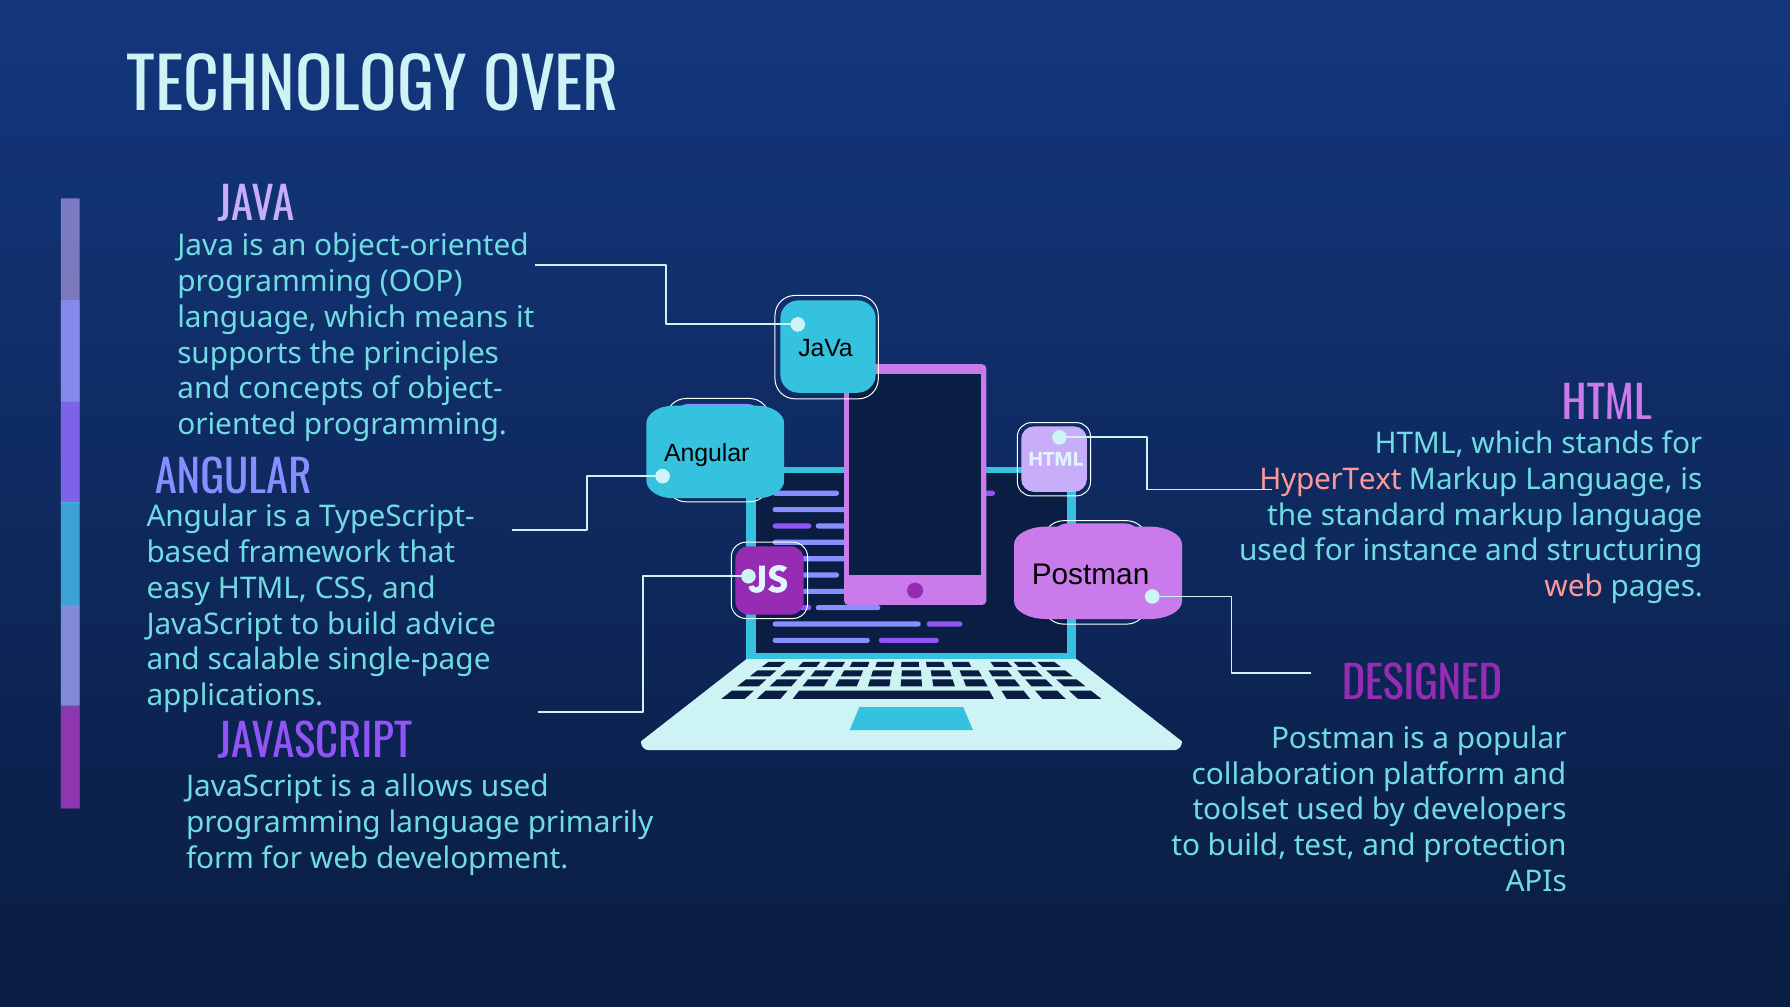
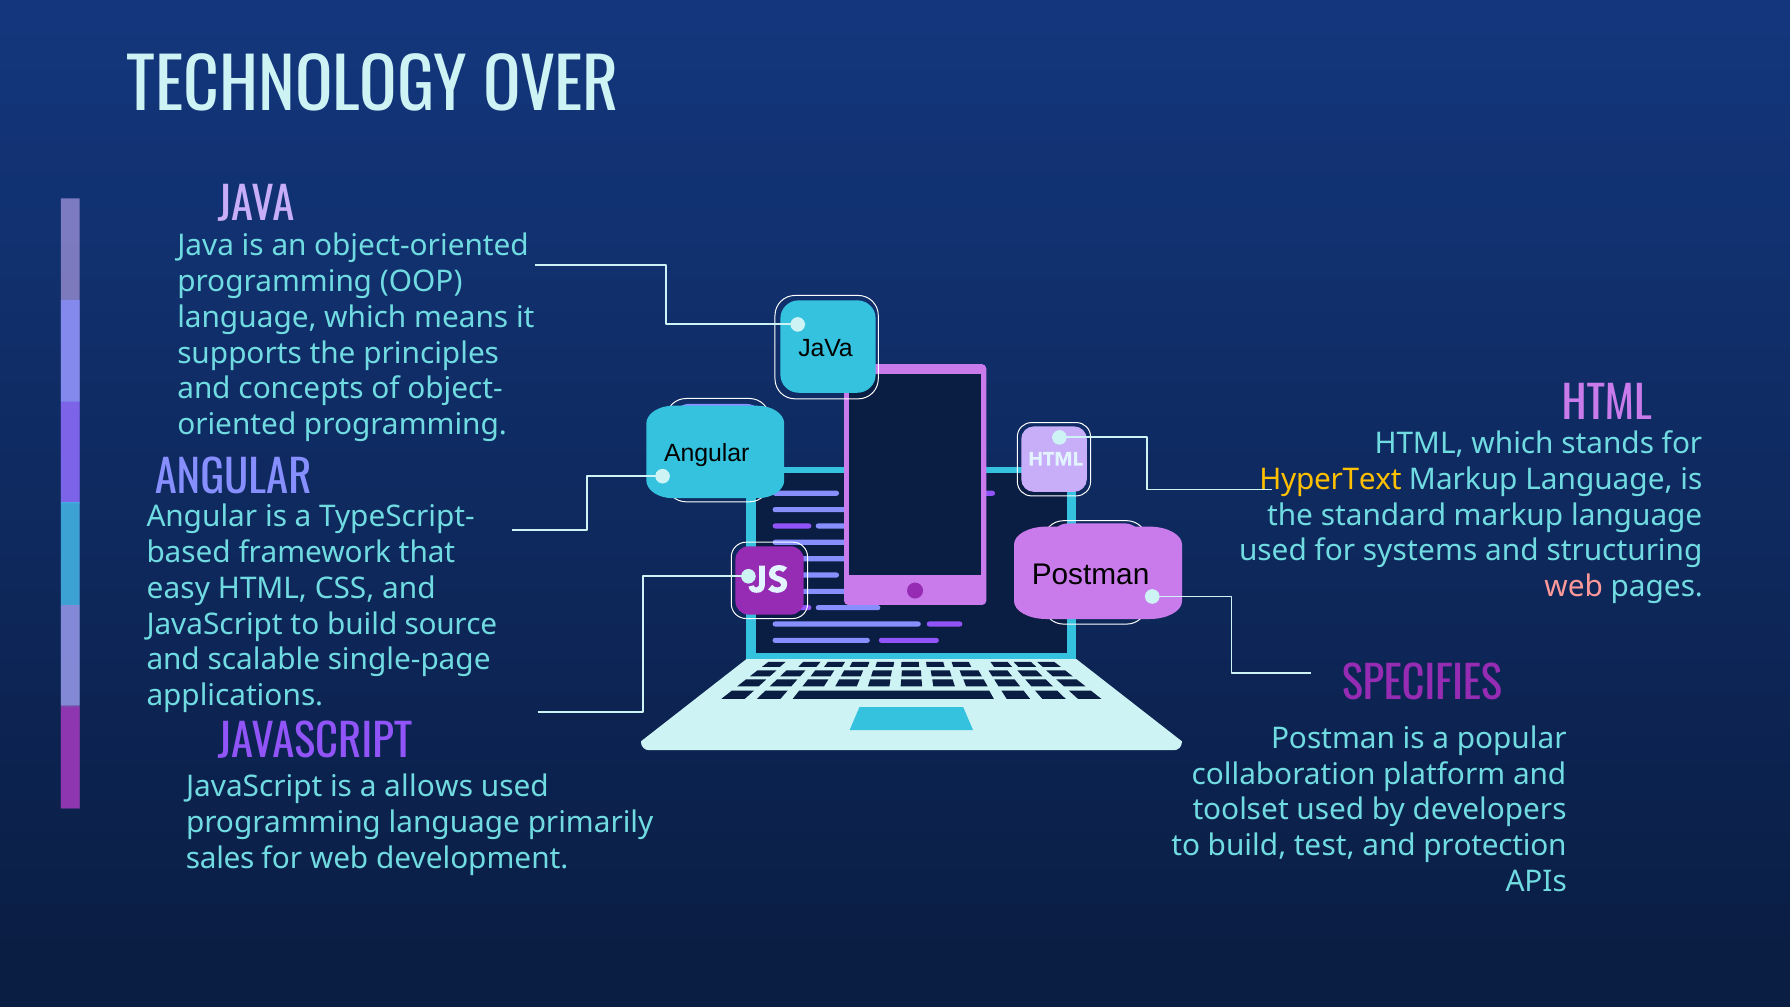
HyperText colour: pink -> yellow (1330, 479)
instance: instance -> systems (1420, 551)
advice: advice -> source (451, 624)
DESIGNED: DESIGNED -> SPECIFIES (1422, 684)
form: form -> sales (220, 858)
